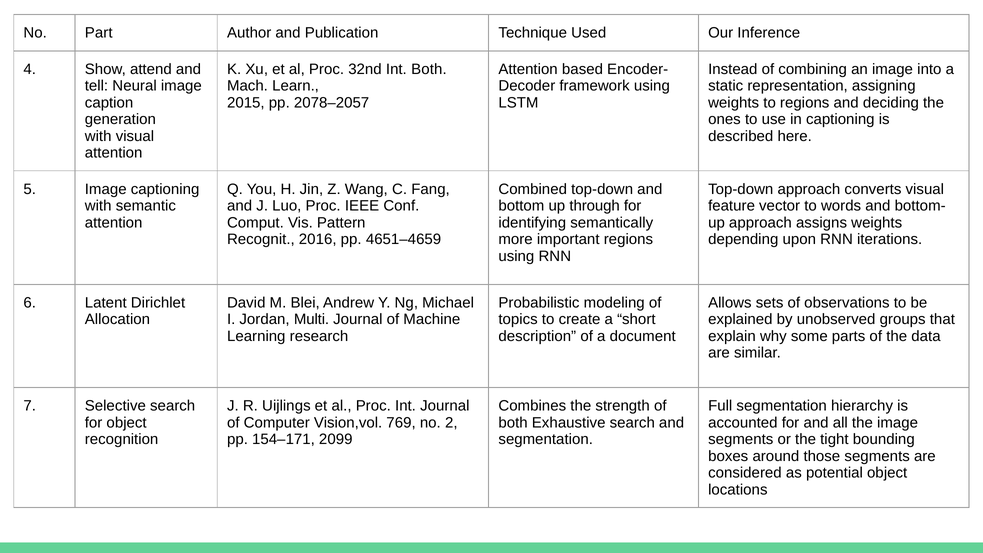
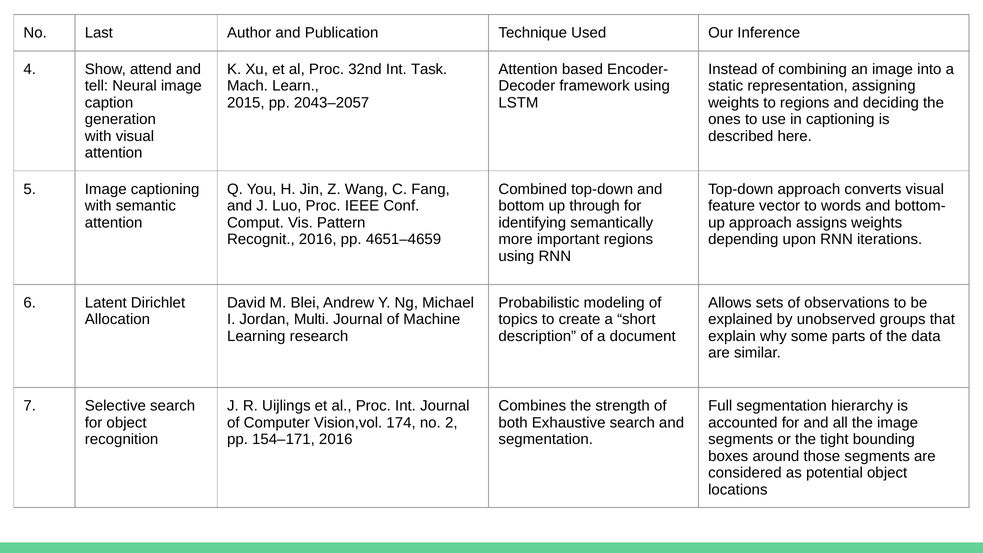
Part: Part -> Last (99, 33)
Int Both: Both -> Task (429, 69)
2078–2057: 2078–2057 -> 2043–2057 (332, 103)
769: 769 -> 174 (401, 423)
154–171 2099: 2099 -> 2016 (336, 439)
